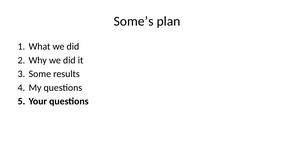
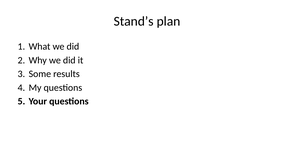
Some’s: Some’s -> Stand’s (134, 21)
